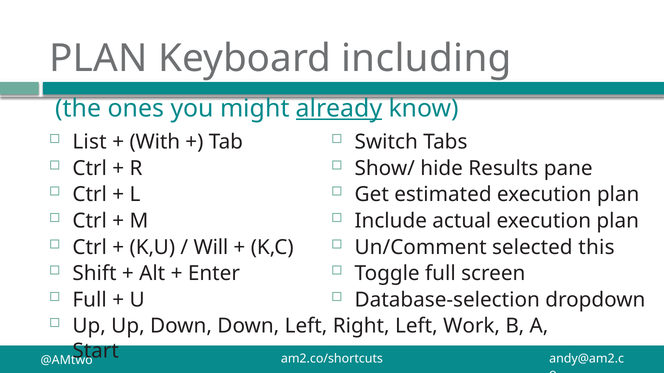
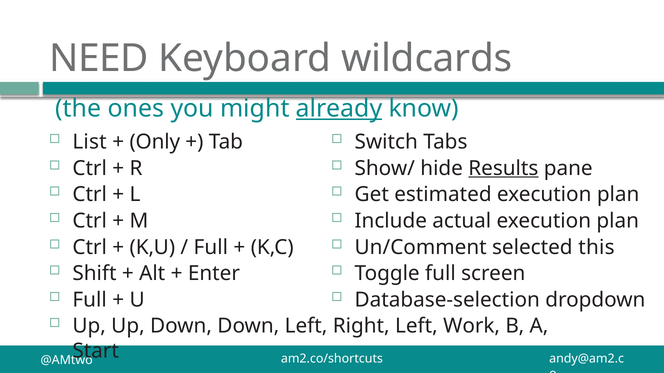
PLAN: PLAN -> NEED (99, 59)
including: including -> wildcards (427, 59)
With: With -> Only (155, 142)
Results underline: none -> present (503, 168)
Will: Will -> Full (211, 248)
